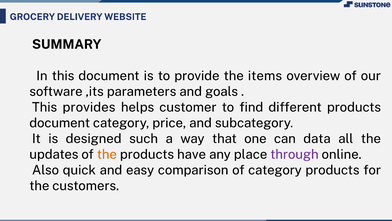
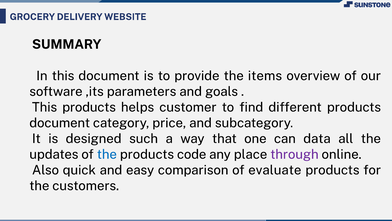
provides: provides -> products (89, 107)
the colour: orange -> blue (107, 154)
have: have -> code (192, 154)
of category: category -> evaluate (275, 170)
